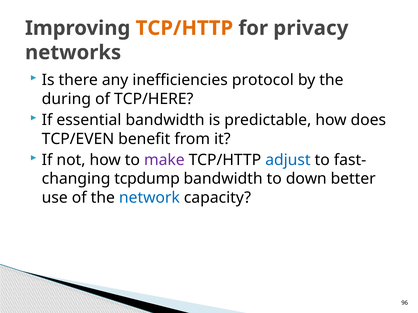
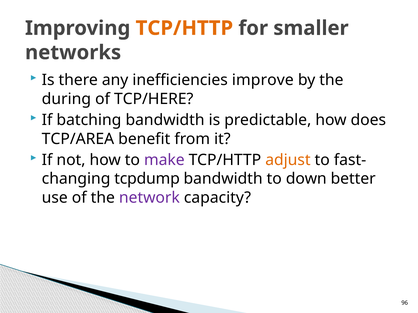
privacy: privacy -> smaller (311, 28)
protocol: protocol -> improve (263, 80)
essential: essential -> batching (89, 120)
TCP/EVEN: TCP/EVEN -> TCP/AREA (78, 139)
adjust colour: blue -> orange (288, 160)
network colour: blue -> purple (149, 198)
